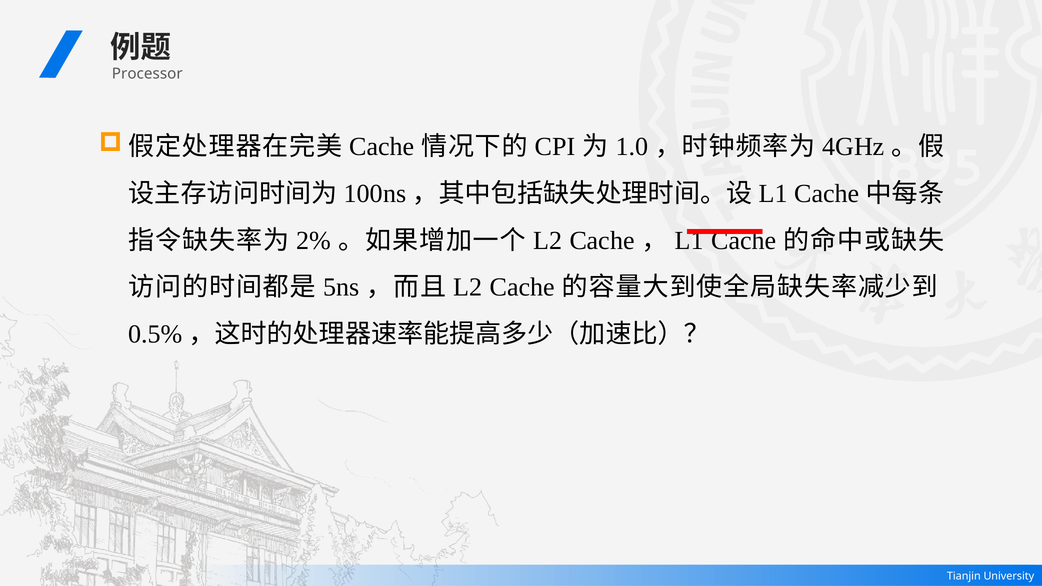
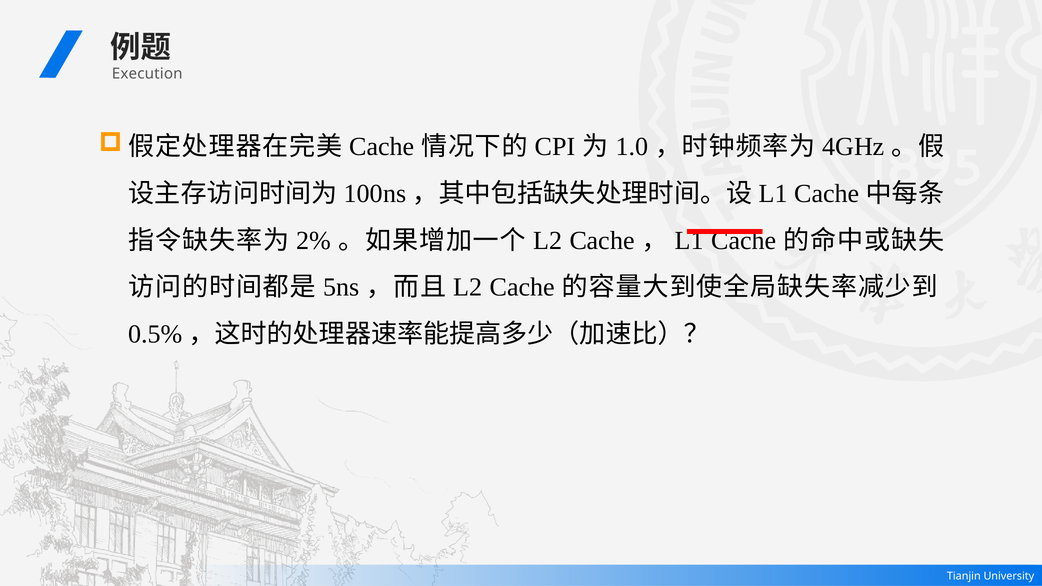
Processor: Processor -> Execution (147, 74)
